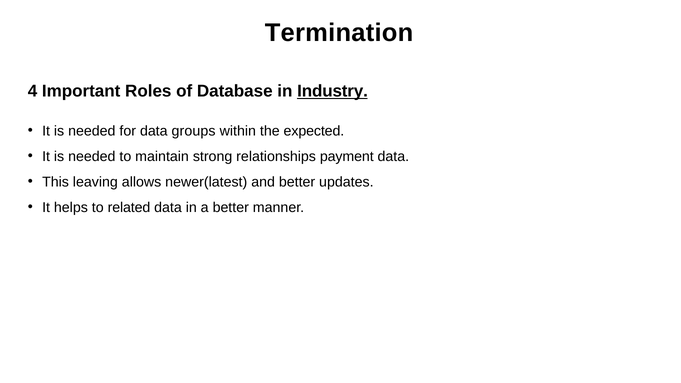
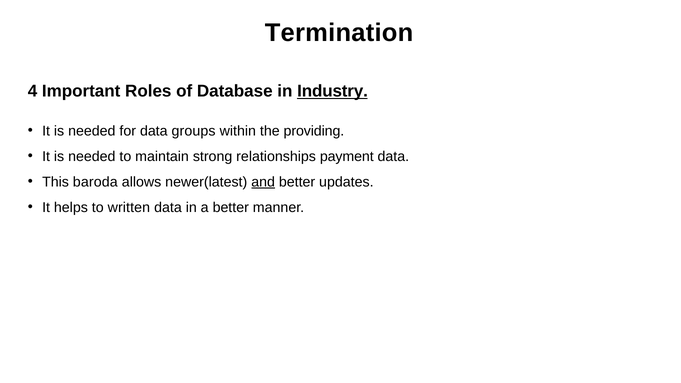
expected: expected -> providing (314, 131)
leaving: leaving -> baroda (95, 182)
and underline: none -> present (263, 182)
related: related -> written (129, 208)
